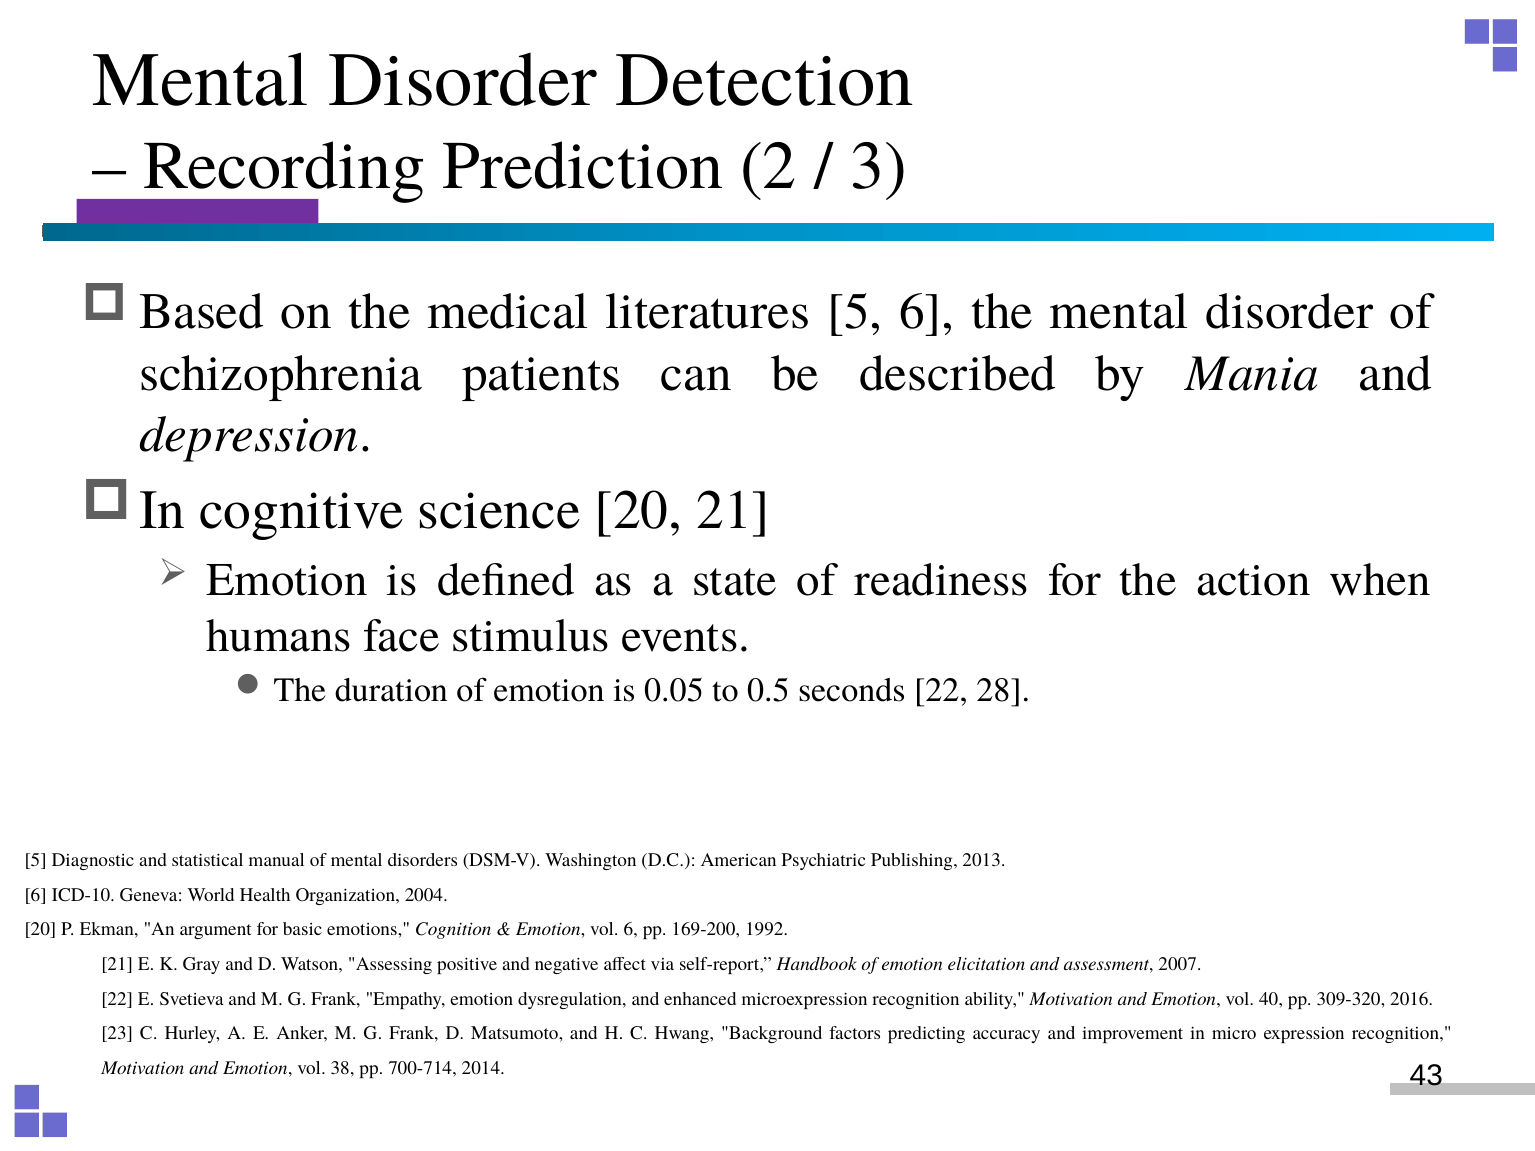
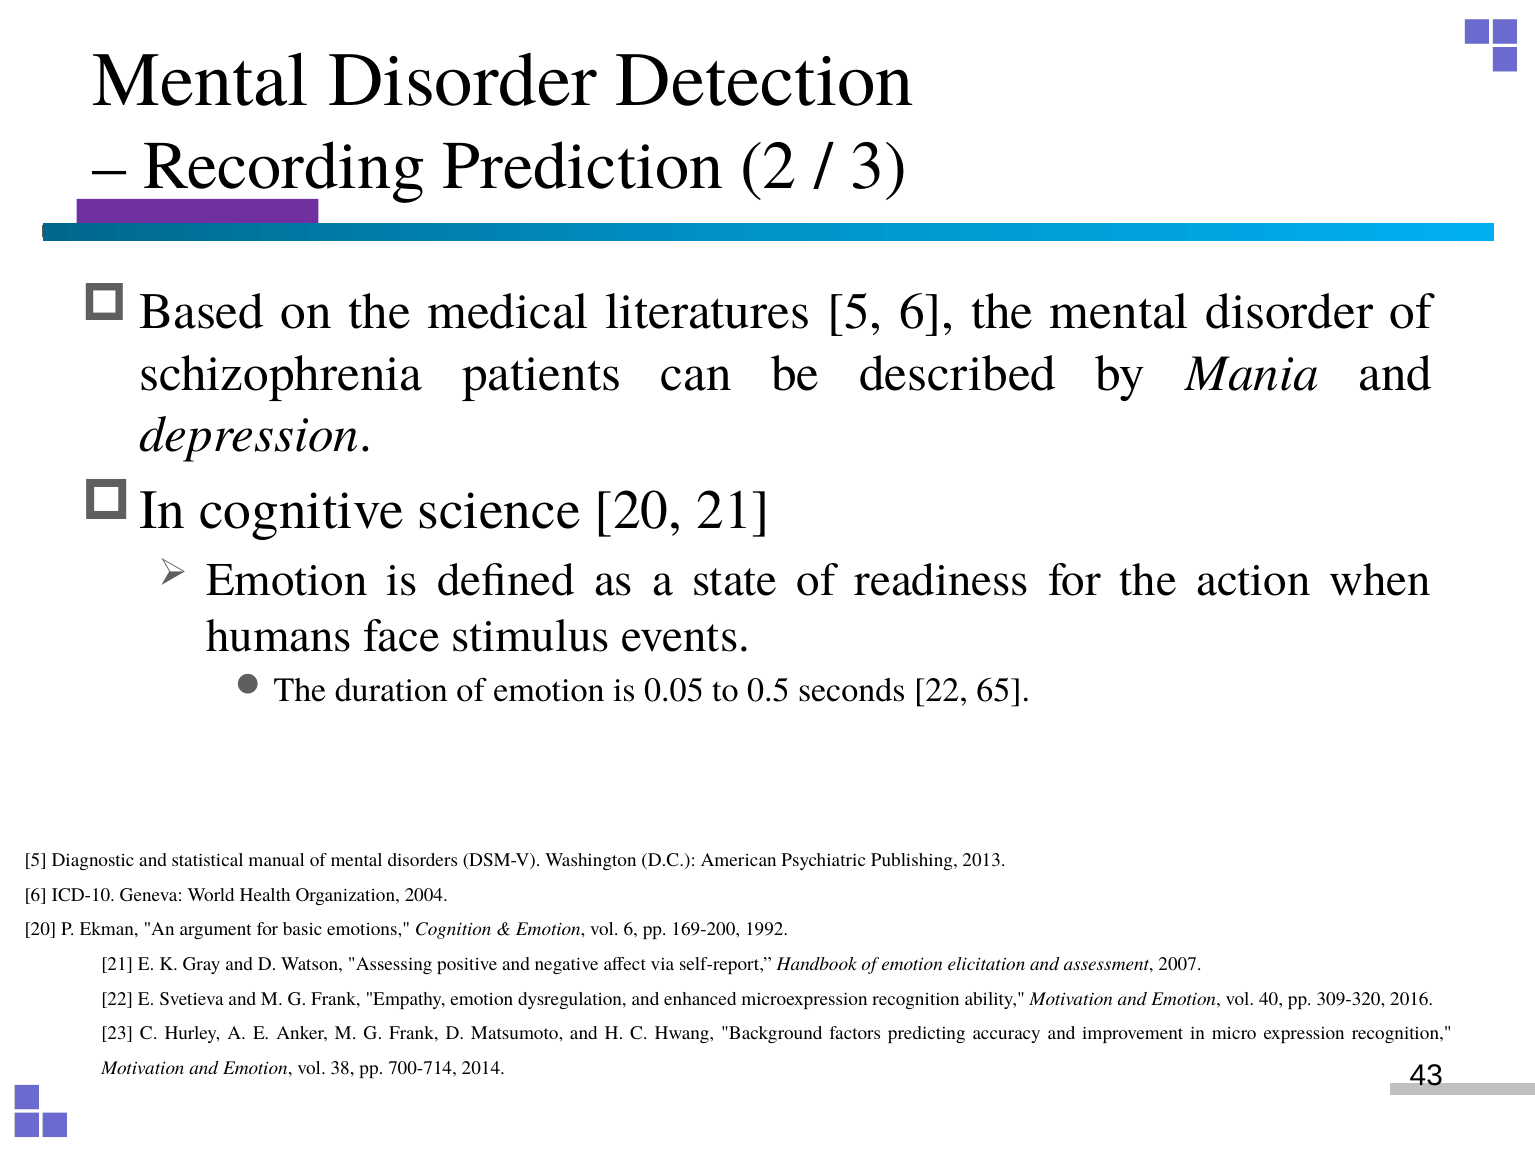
28: 28 -> 65 (1003, 691)
